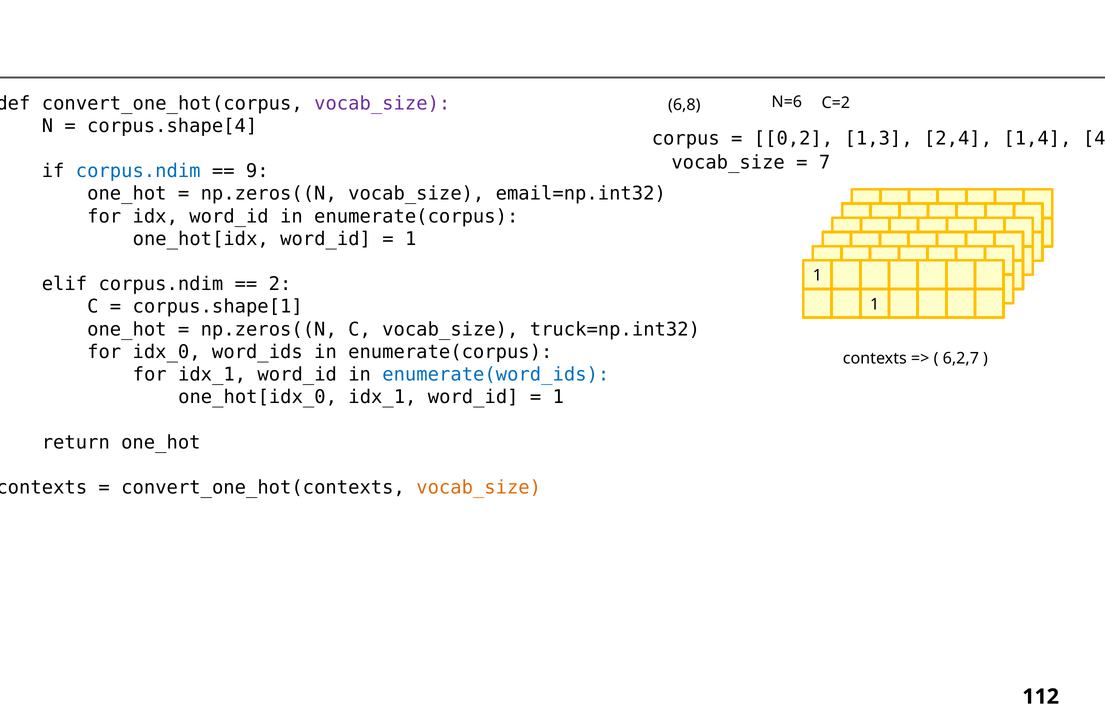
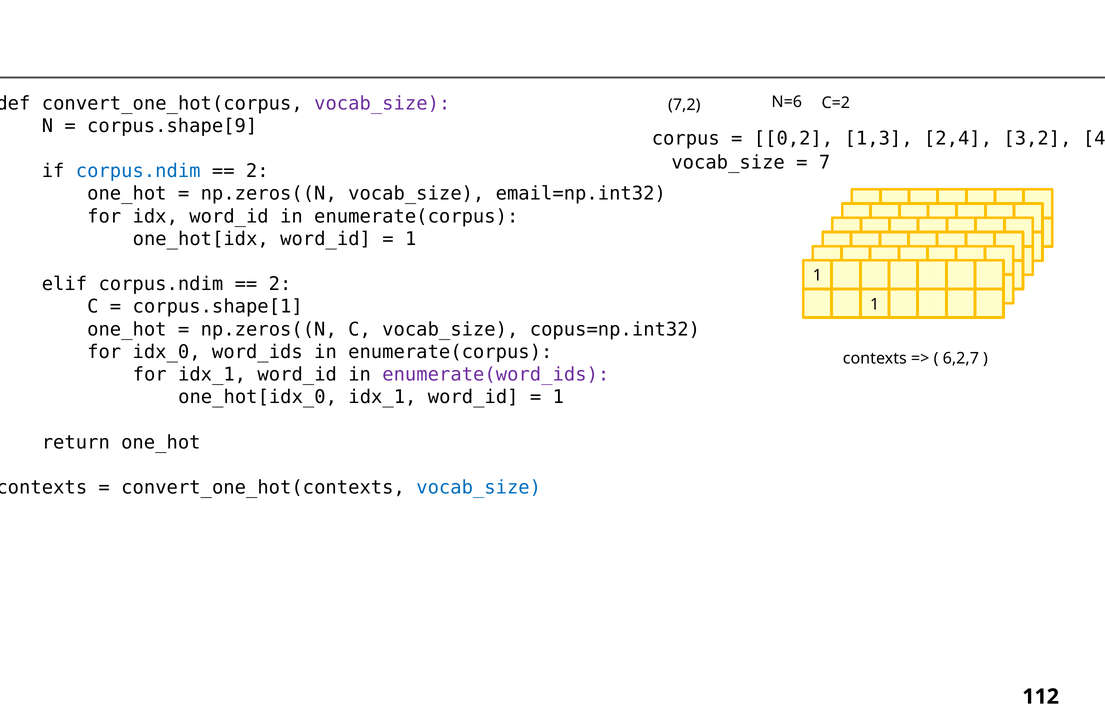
6,8: 6,8 -> 7,2 (684, 105)
corpus.shape[4: corpus.shape[4 -> corpus.shape[9 (172, 126)
1,4: 1,4 -> 3,2 (1037, 139)
9: 9 -> 2 (257, 171)
truck=np.int32: truck=np.int32 -> copus=np.int32 (615, 329)
enumerate(word_ids colour: blue -> purple (496, 374)
vocab_size colour: orange -> blue (479, 487)
